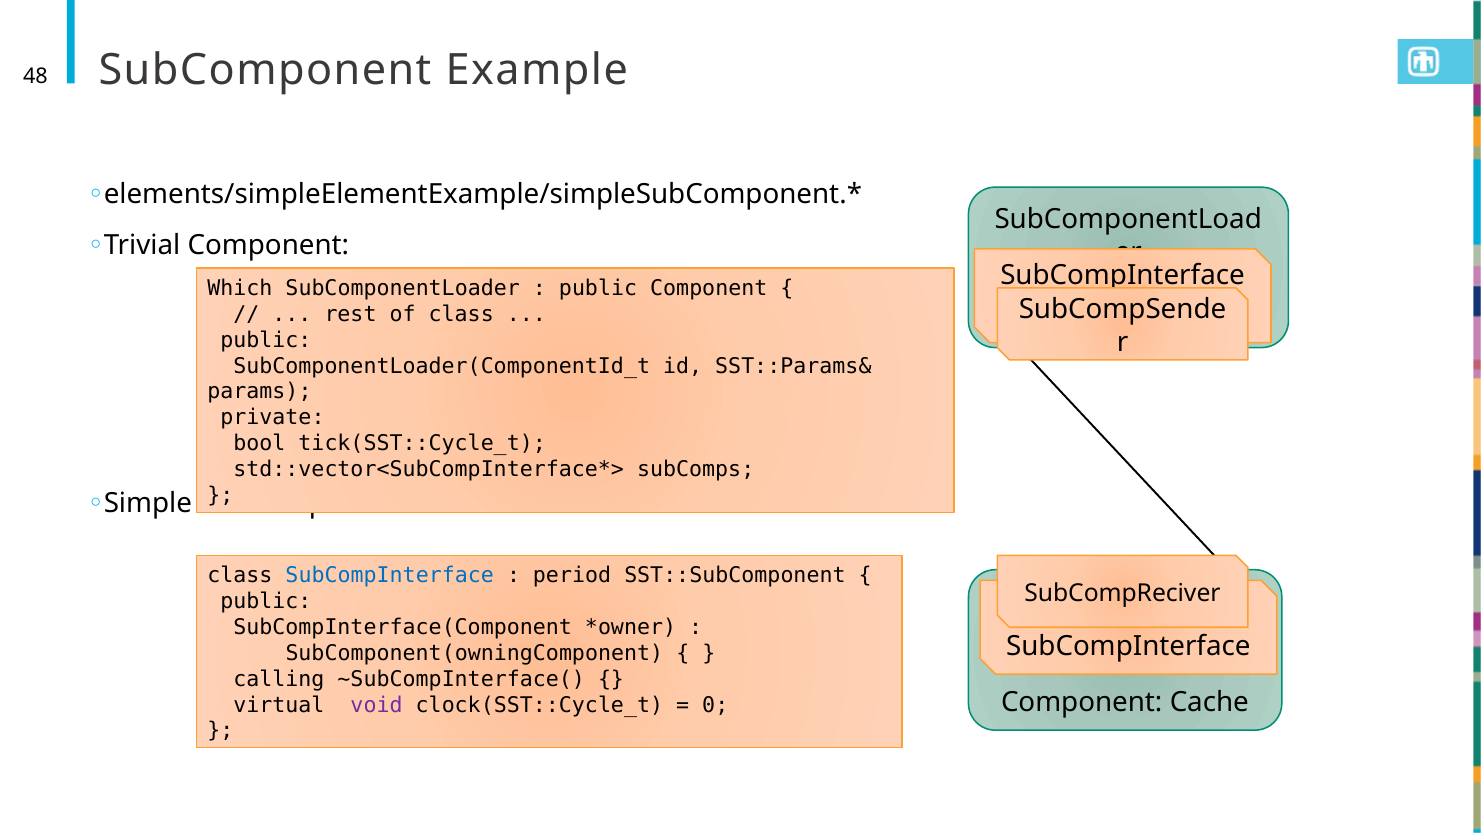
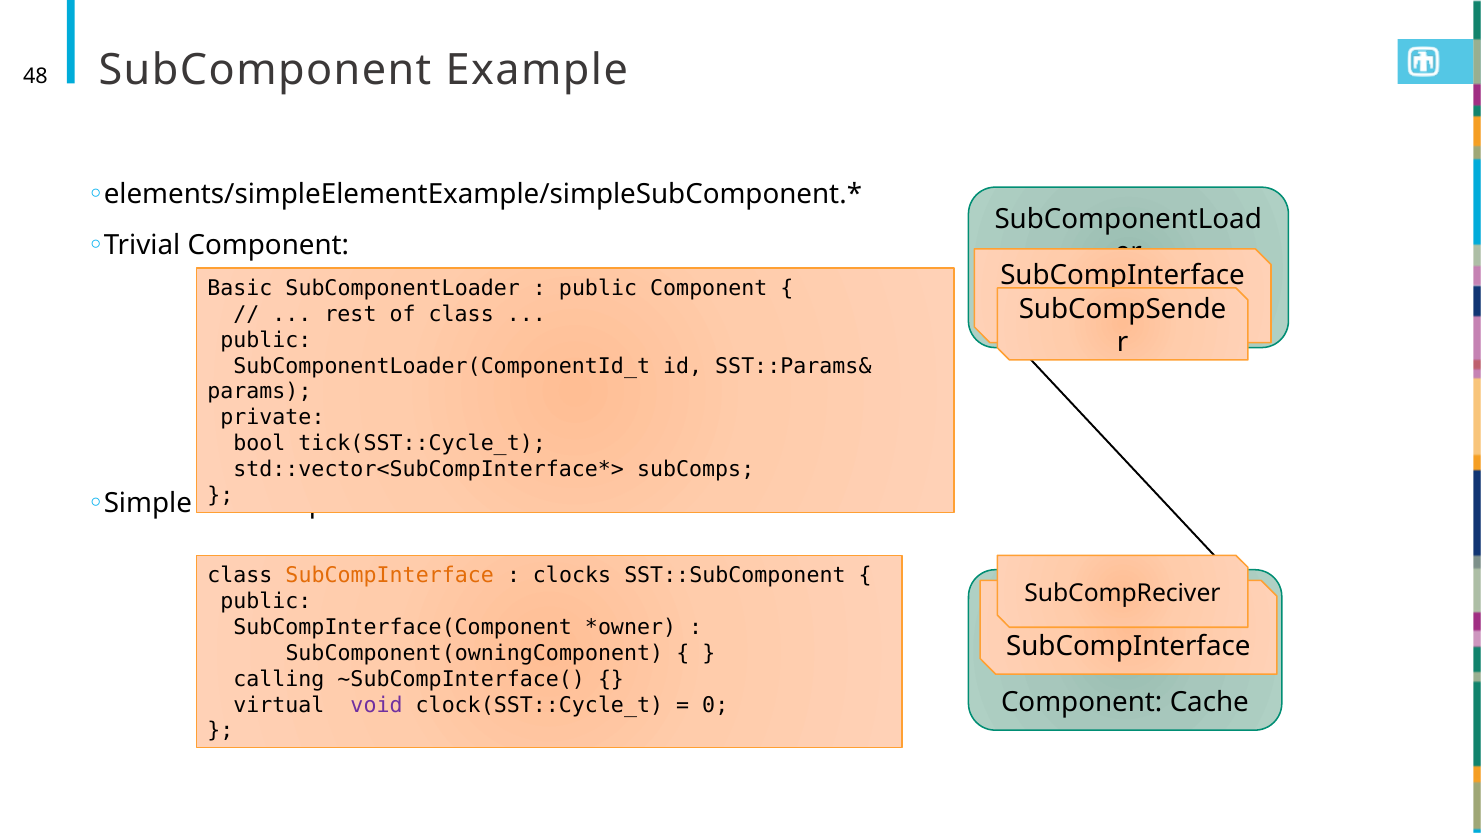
Which: Which -> Basic (240, 288)
SubCompInterface colour: blue -> orange (390, 575)
period: period -> clocks (572, 575)
